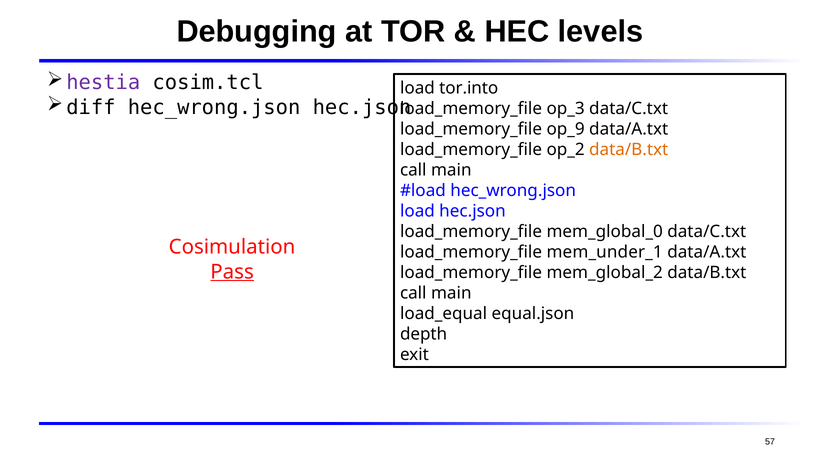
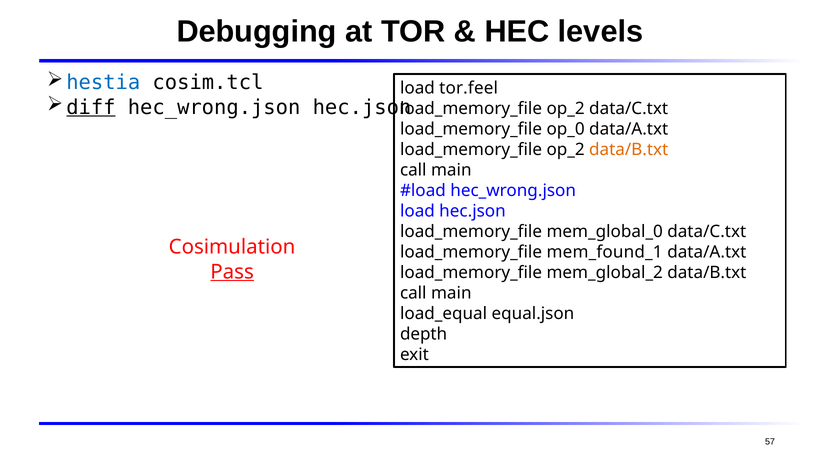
hestia colour: purple -> blue (103, 83)
tor.into: tor.into -> tor.feel (469, 88)
diff underline: none -> present (91, 107)
op_3: op_3 -> op_2 (566, 109)
op_9: op_9 -> op_0 (566, 129)
mem_under_1: mem_under_1 -> mem_found_1 (605, 252)
